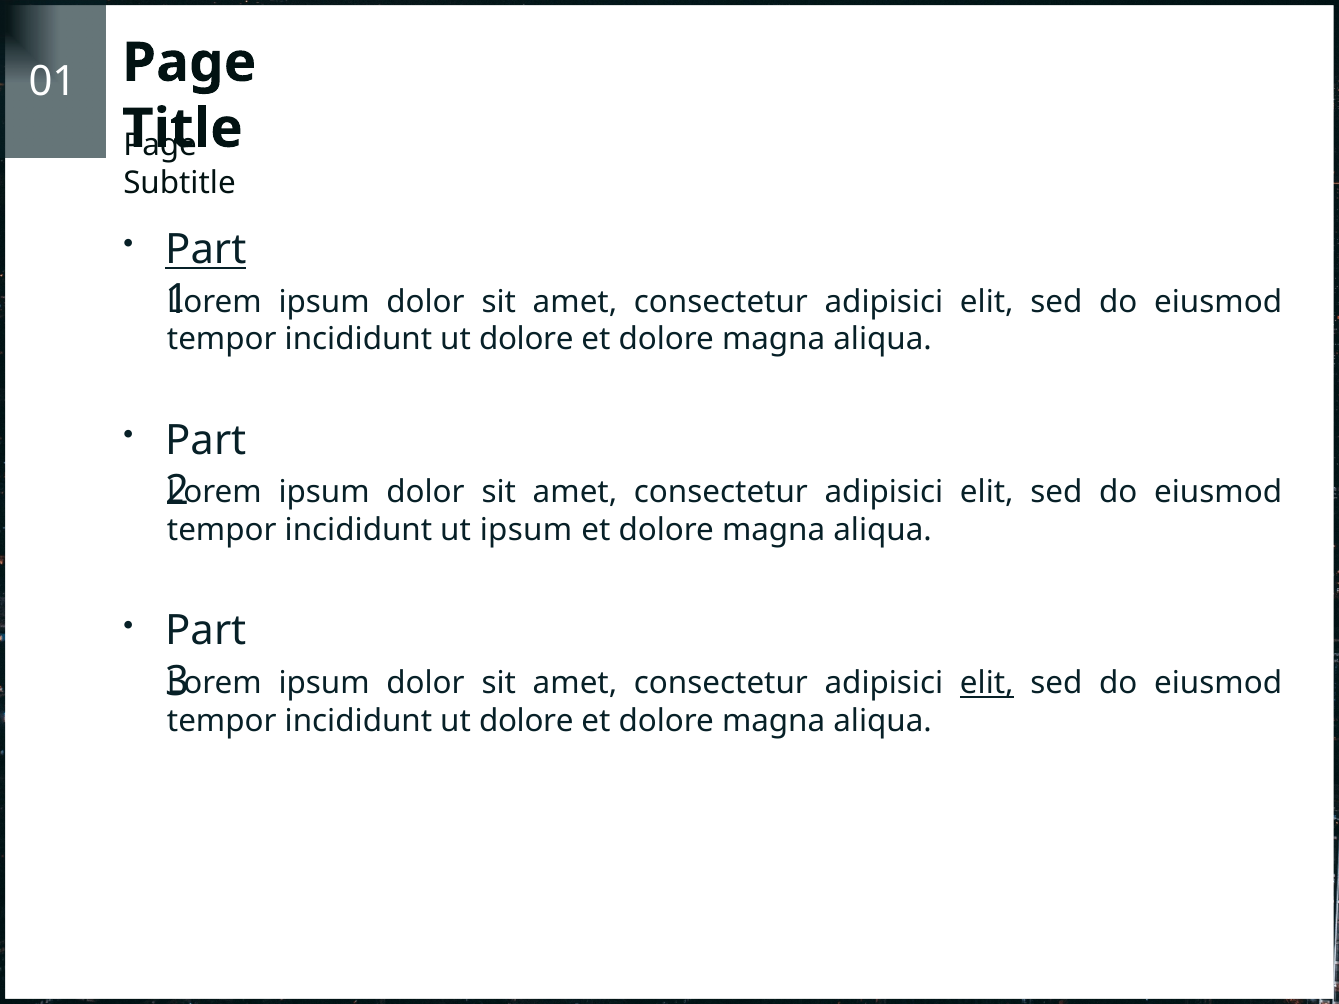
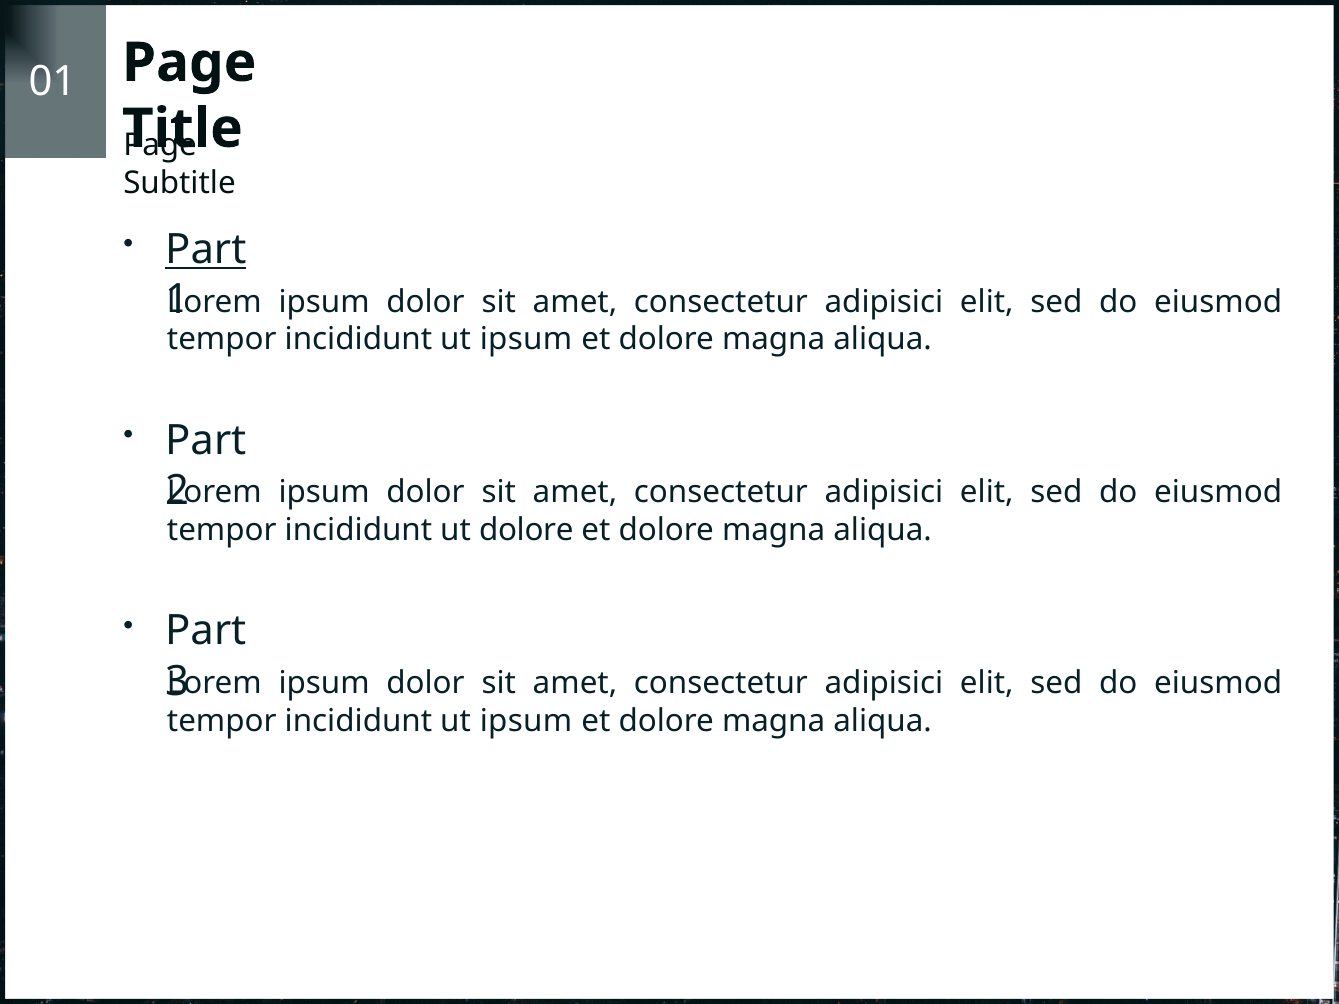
dolore: dolore -> ipsum (526, 340)
ut ipsum: ipsum -> dolore (526, 530)
elit underline: present -> none (987, 683)
dolore: dolore -> ipsum (526, 721)
